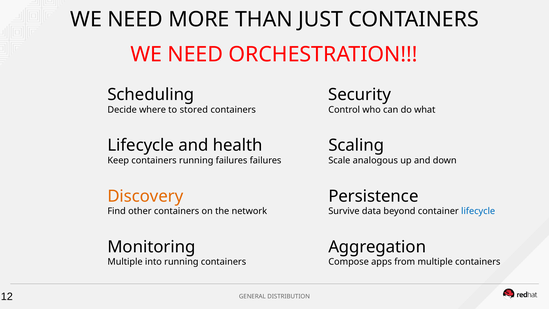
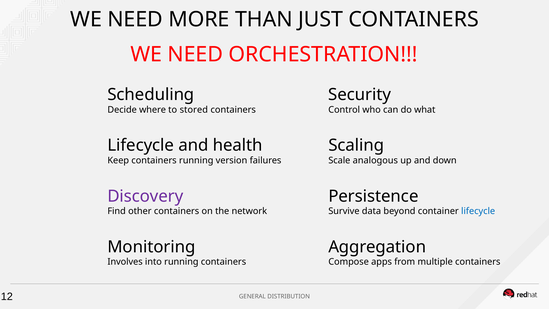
running failures: failures -> version (231, 160)
Discovery colour: orange -> purple (145, 196)
Multiple: Multiple -> Involves (125, 262)
